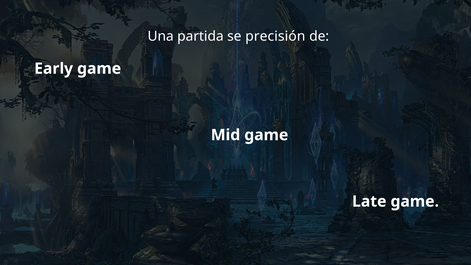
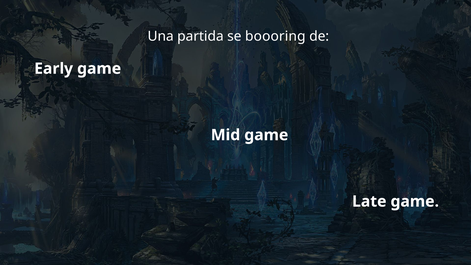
precisión: precisión -> boooring (275, 36)
